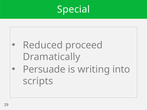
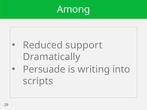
Special: Special -> Among (74, 9)
proceed: proceed -> support (84, 45)
